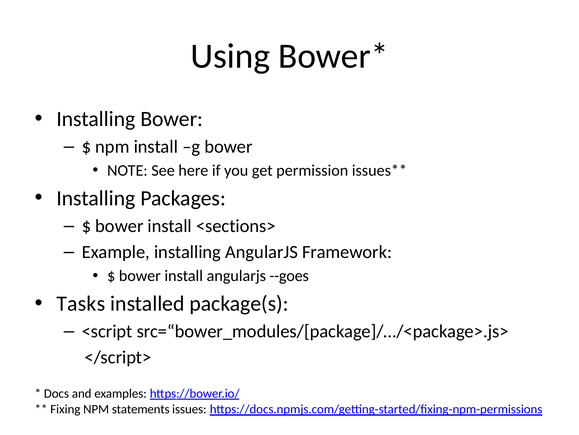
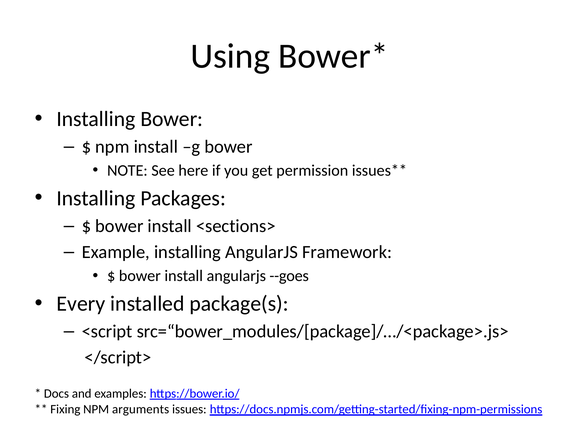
Tasks: Tasks -> Every (81, 303)
statements: statements -> arguments (141, 409)
